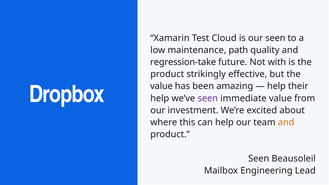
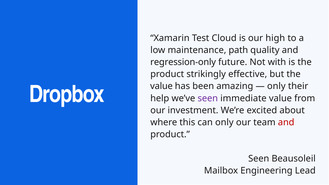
our seen: seen -> high (275, 38)
regression-take: regression-take -> regression-only (183, 62)
help: help -> only (276, 86)
can help: help -> only (224, 122)
and colour: orange -> red (286, 122)
